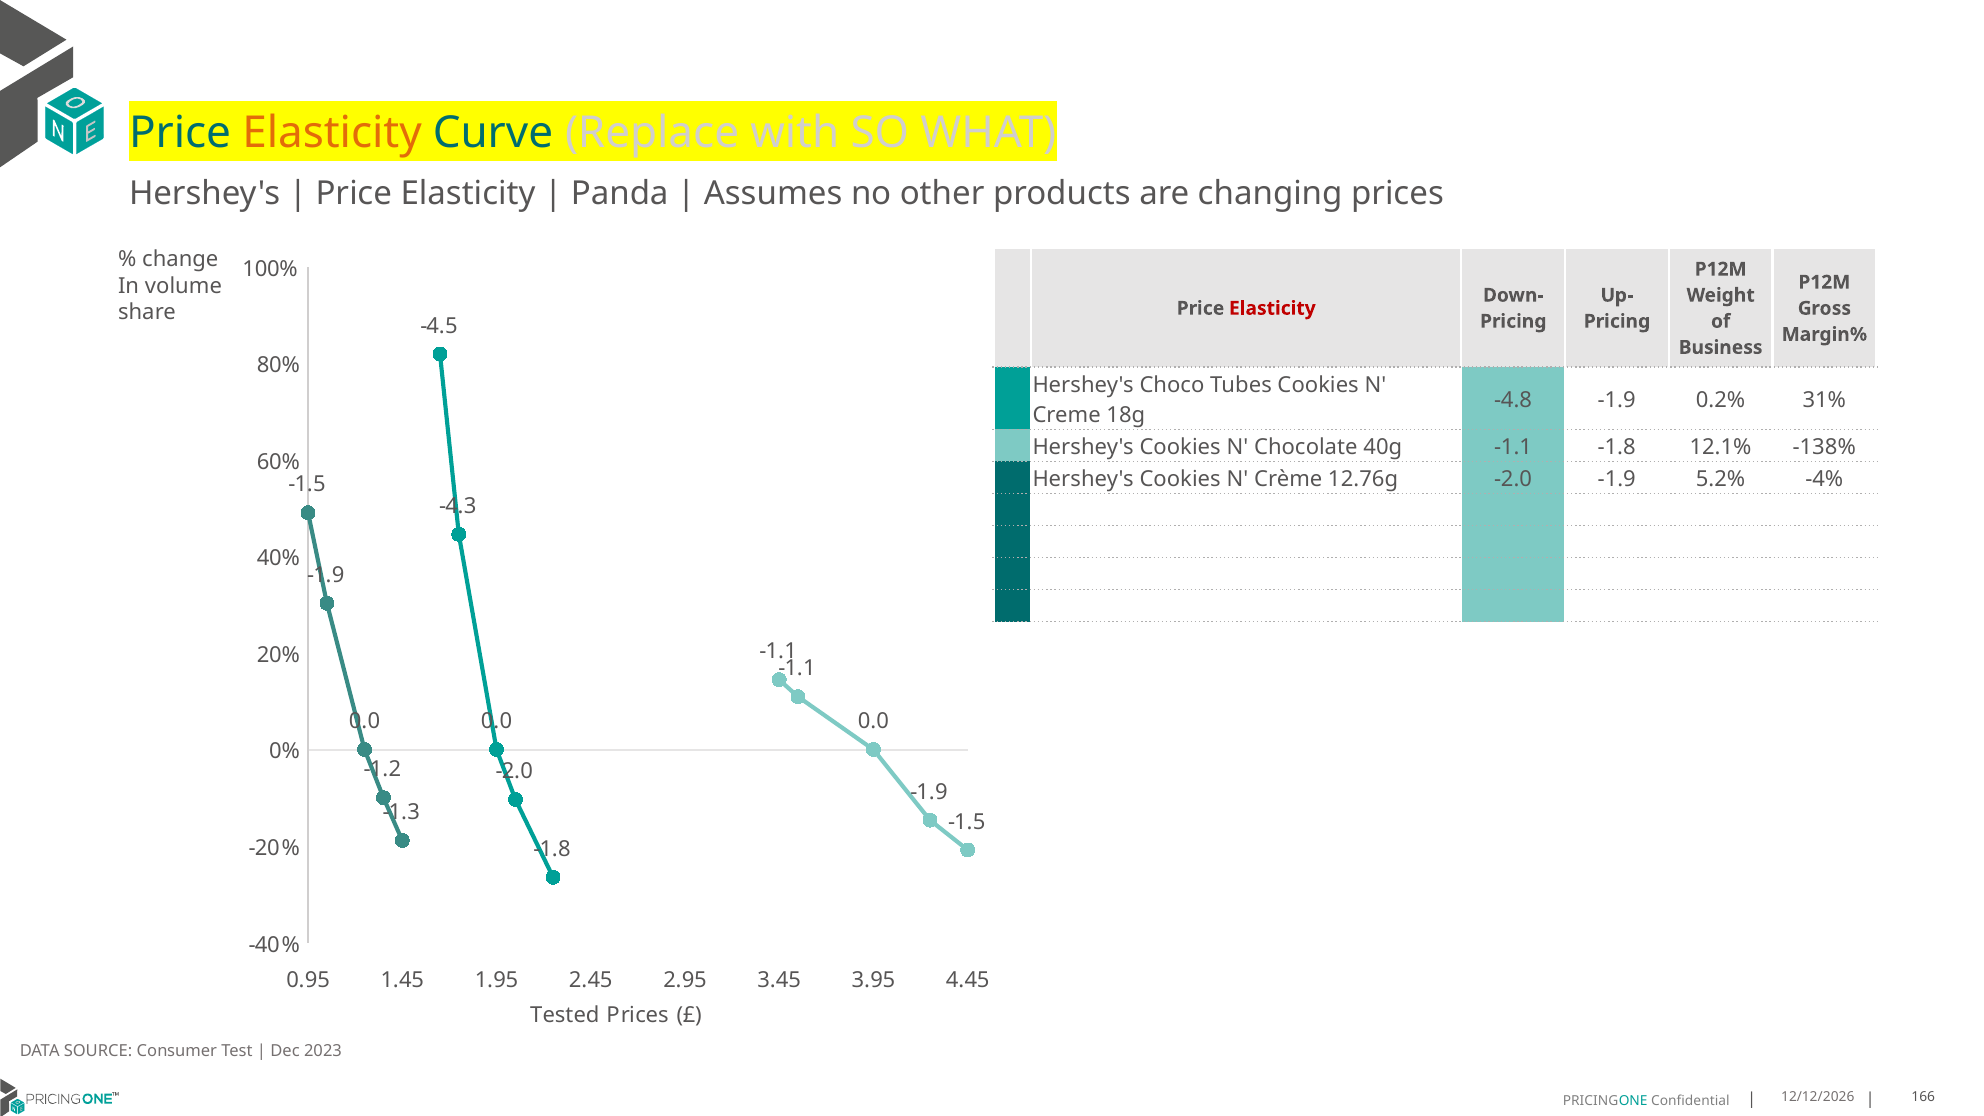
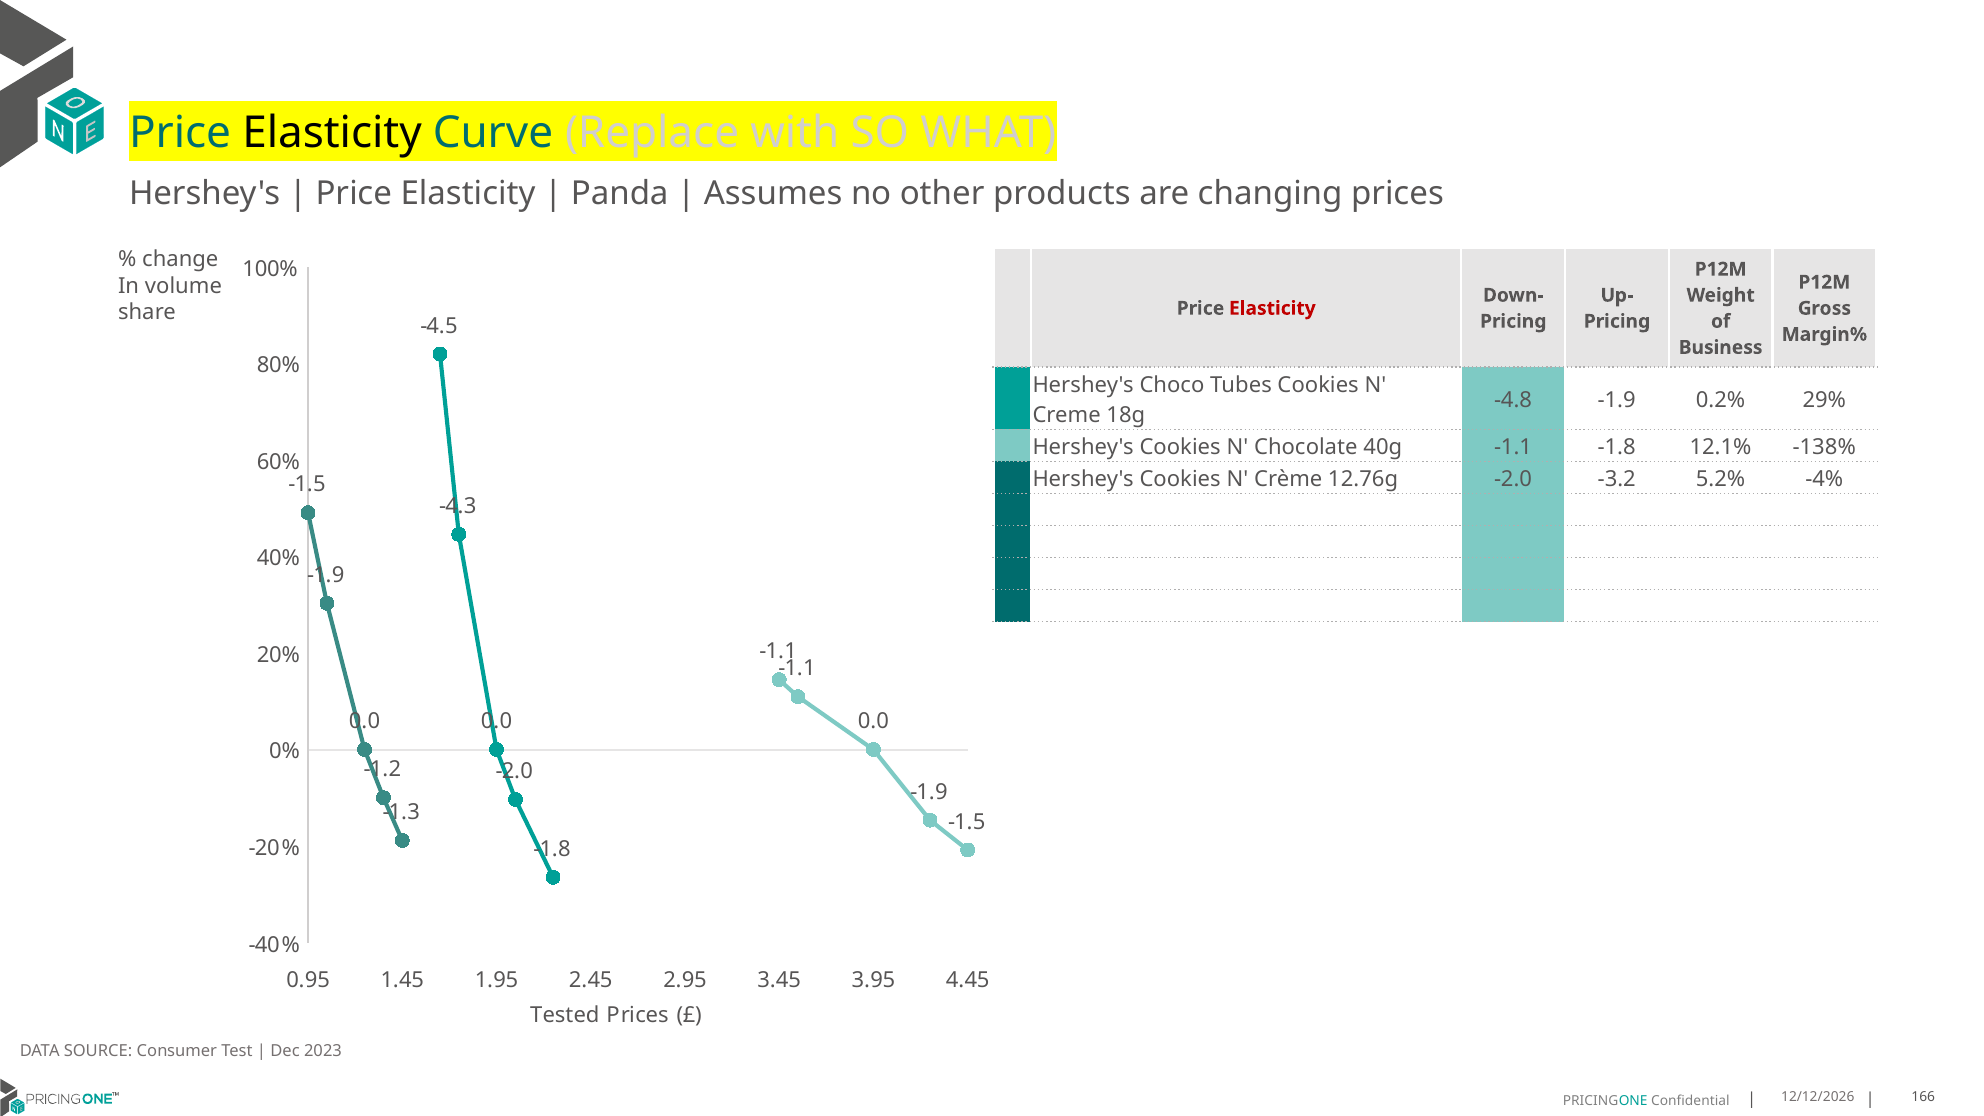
Elasticity colour: orange -> black (332, 133)
31%: 31% -> 29% (1824, 400)
-2.0 -1.9: -1.9 -> -3.2 (1617, 479)
